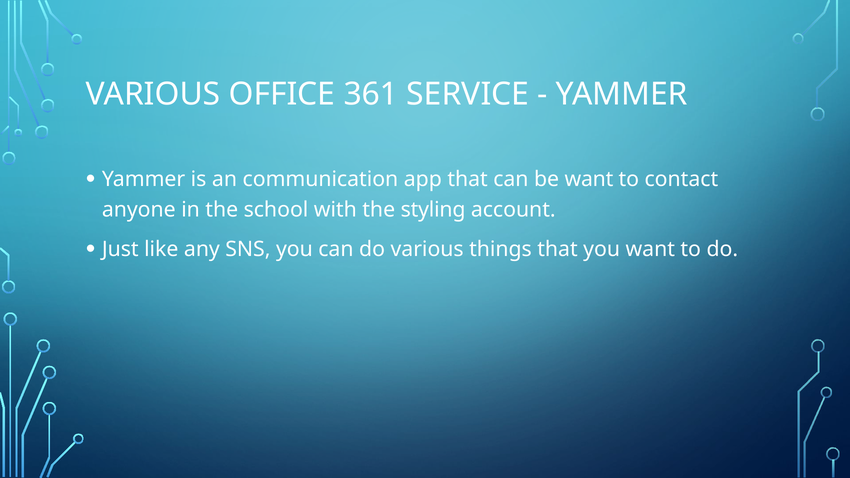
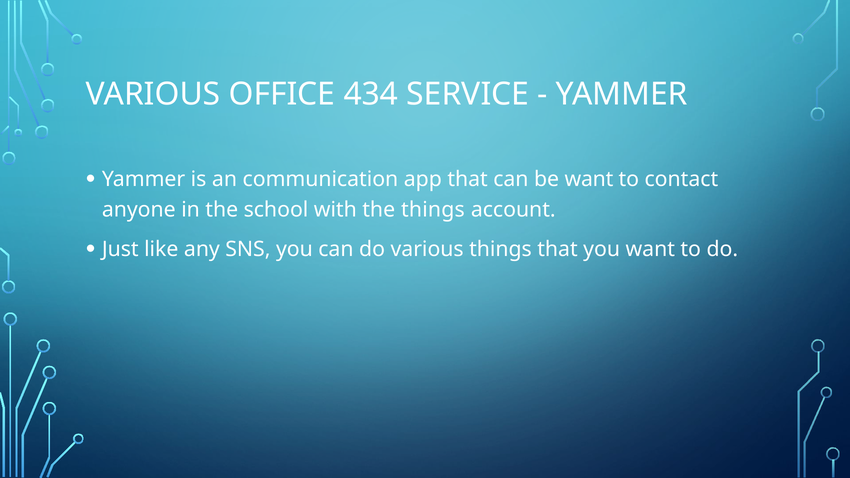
361: 361 -> 434 (371, 94)
the styling: styling -> things (433, 210)
